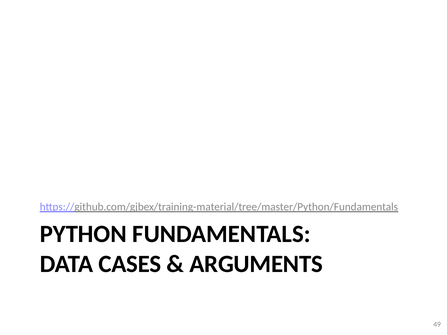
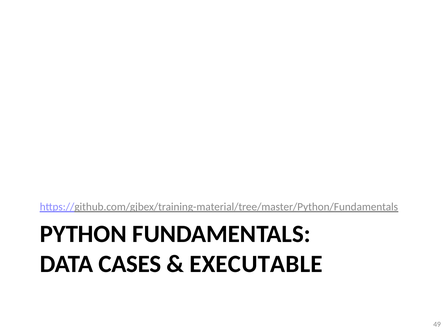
ARGUMENTS: ARGUMENTS -> EXECUTABLE (256, 264)
